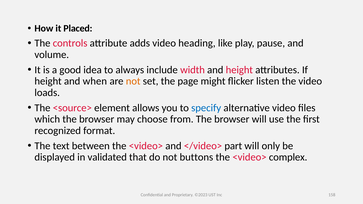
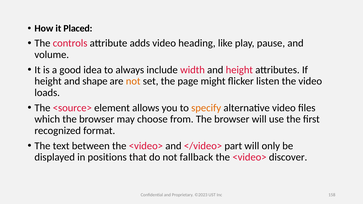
when: when -> shape (95, 81)
specify colour: blue -> orange (206, 108)
validated: validated -> positions (107, 157)
buttons: buttons -> fallback (196, 157)
complex: complex -> discover (288, 157)
